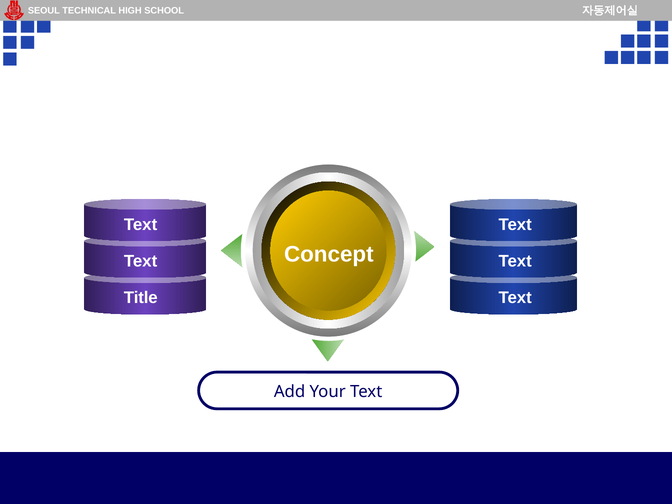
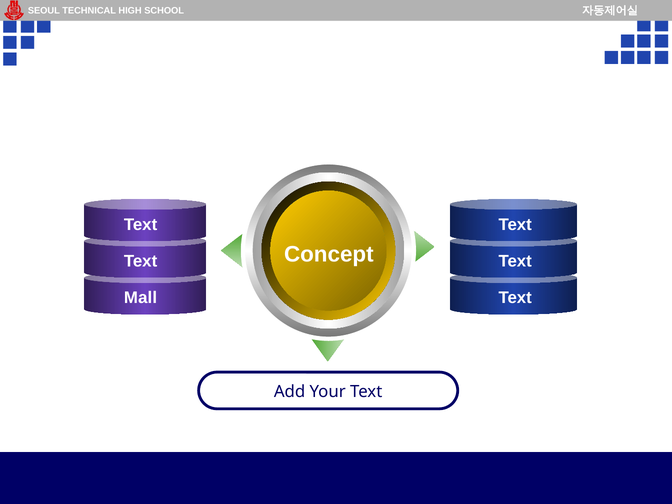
Title: Title -> Mall (141, 298)
